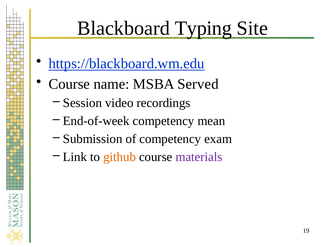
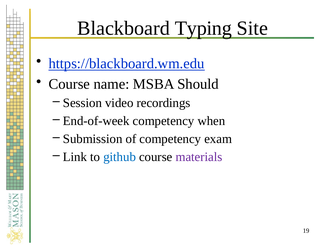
Served: Served -> Should (198, 84)
mean: mean -> when (211, 121)
github colour: orange -> blue (120, 157)
